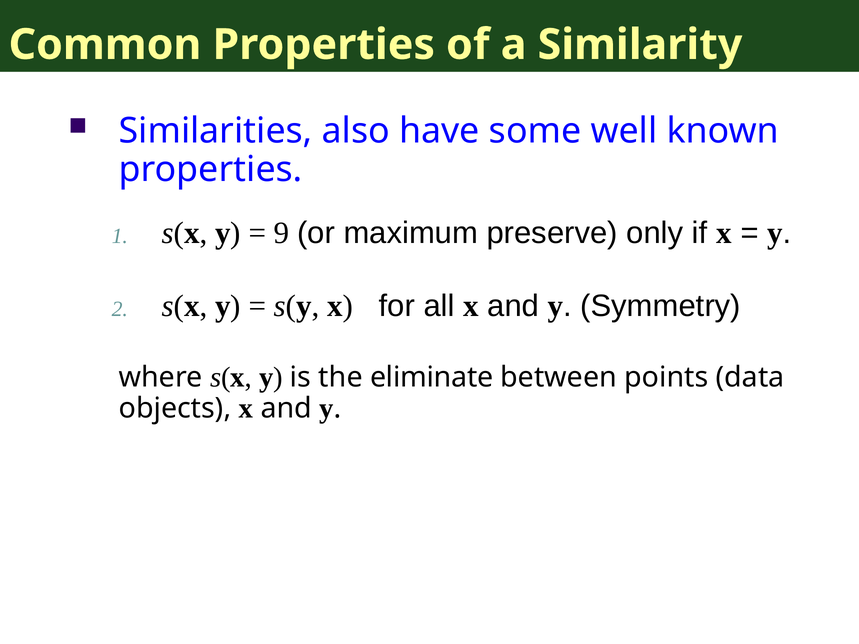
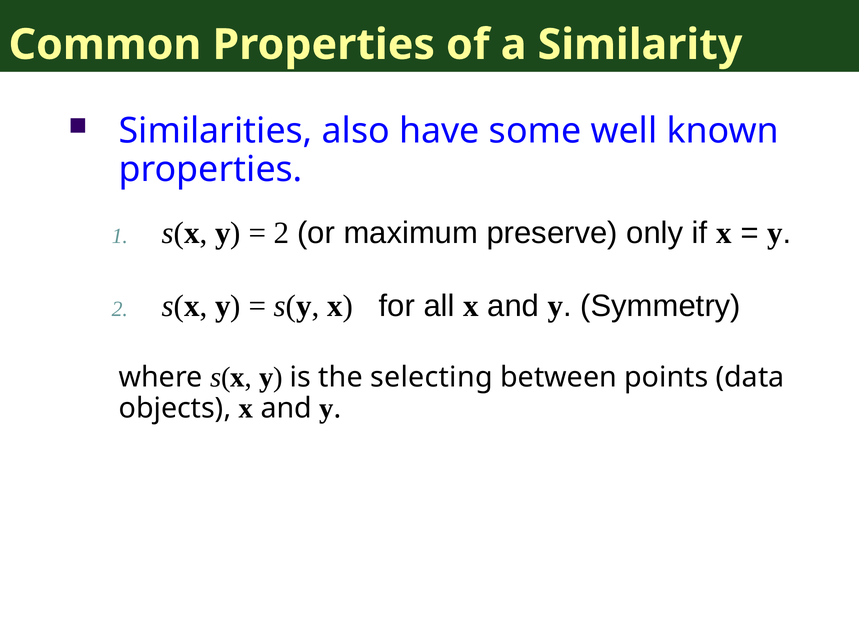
9: 9 -> 2 (282, 233)
eliminate: eliminate -> selecting (431, 378)
